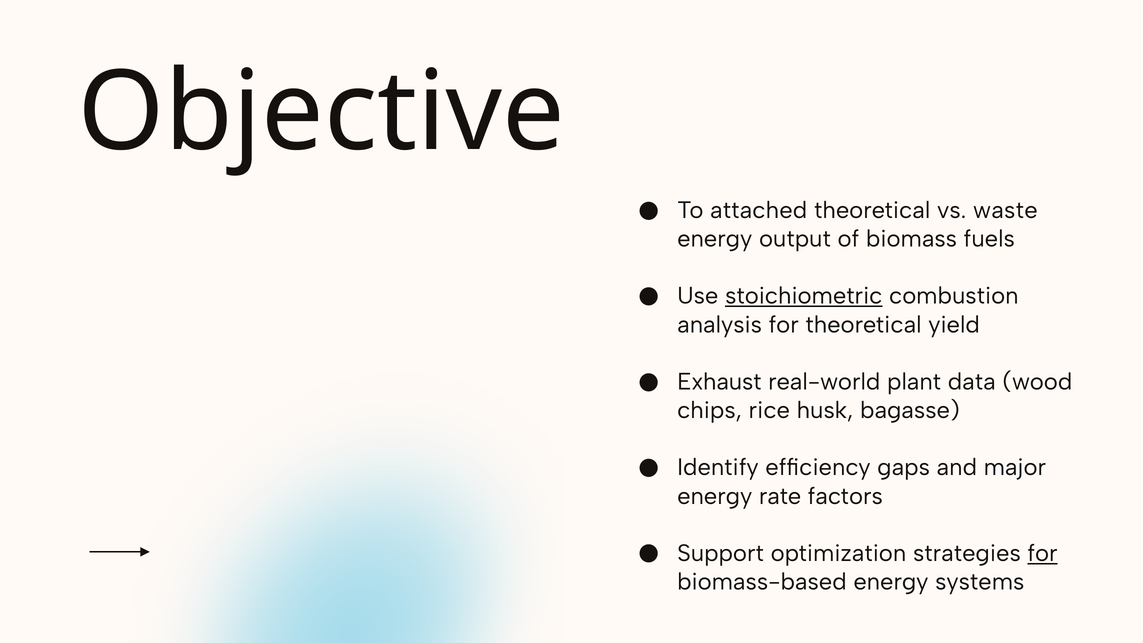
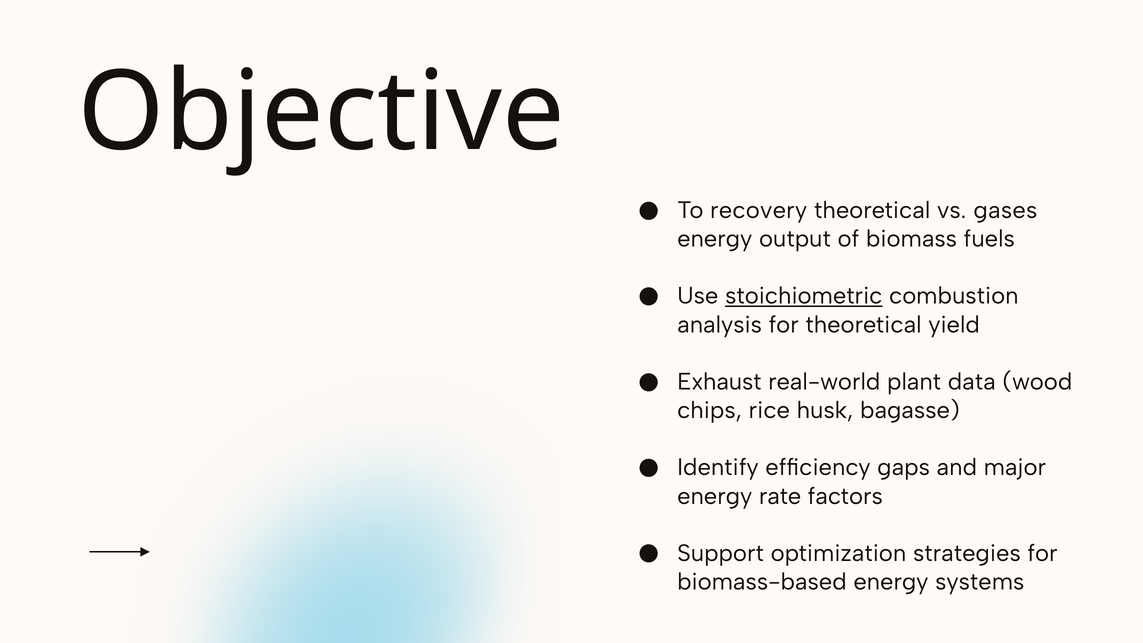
attached: attached -> recovery (759, 210)
waste: waste -> gases (1005, 210)
for underline: present -> none (1043, 553)
